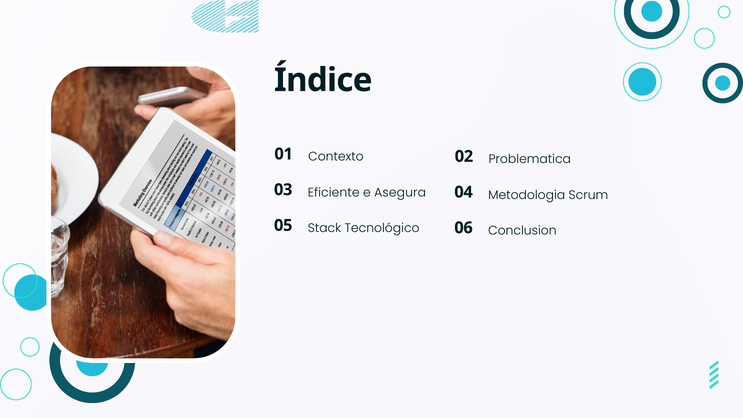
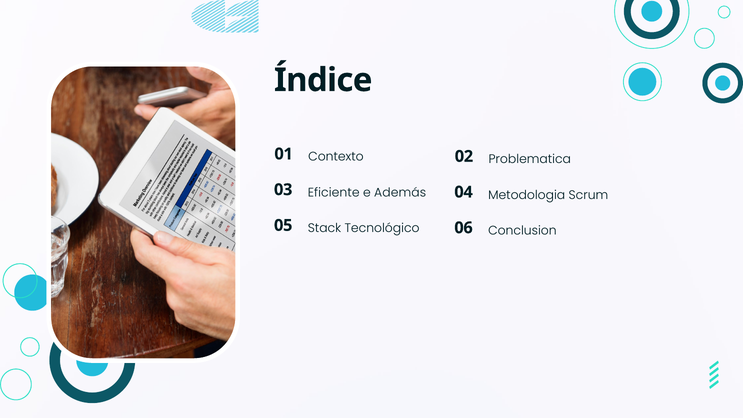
Asegura: Asegura -> Además (400, 193)
